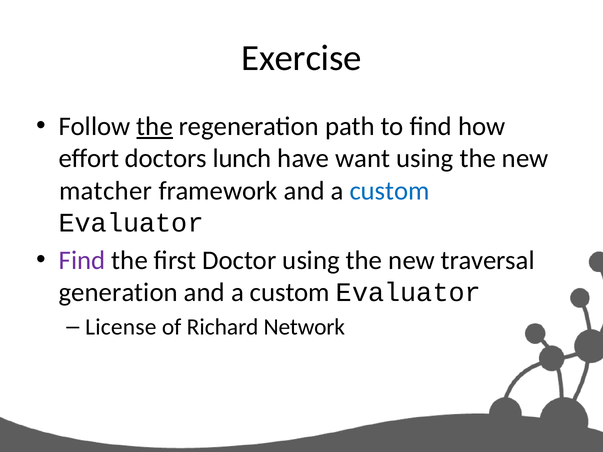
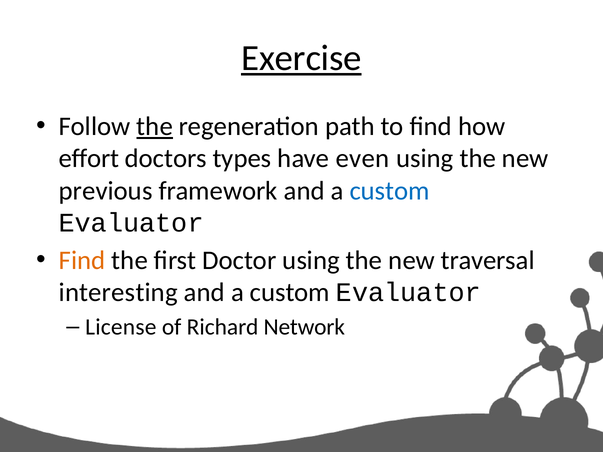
Exercise underline: none -> present (302, 58)
lunch: lunch -> types (242, 159)
want: want -> even (362, 159)
matcher: matcher -> previous (106, 191)
Find colour: purple -> orange (82, 261)
generation: generation -> interesting (118, 293)
